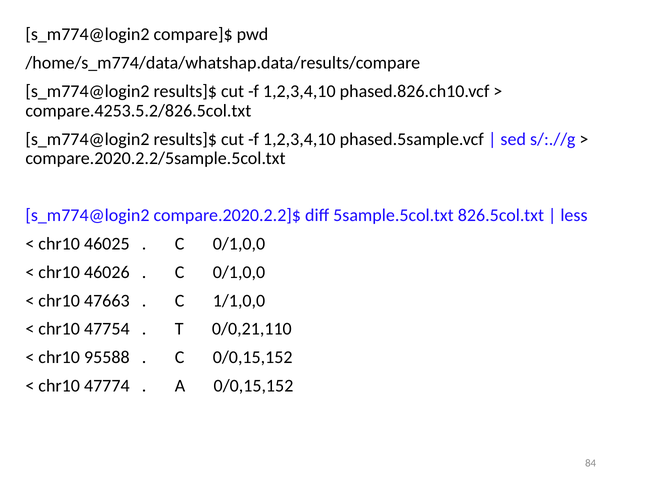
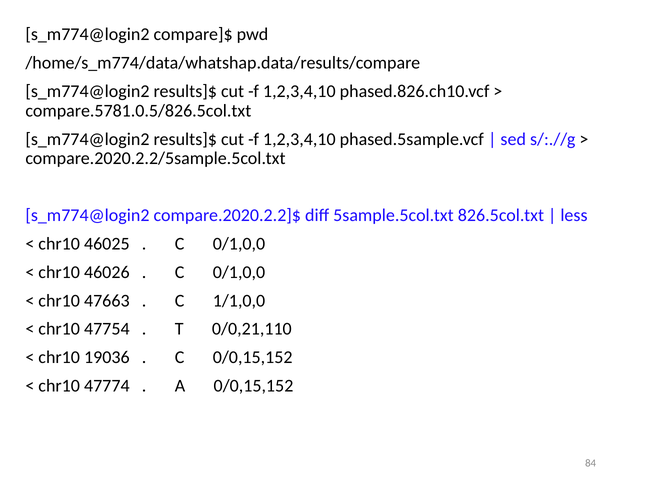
compare.4253.5.2/826.5col.txt: compare.4253.5.2/826.5col.txt -> compare.5781.0.5/826.5col.txt (138, 111)
95588: 95588 -> 19036 (107, 358)
